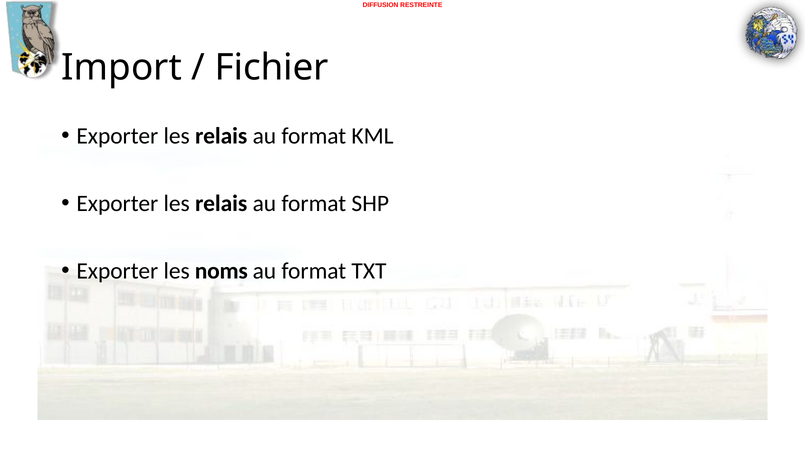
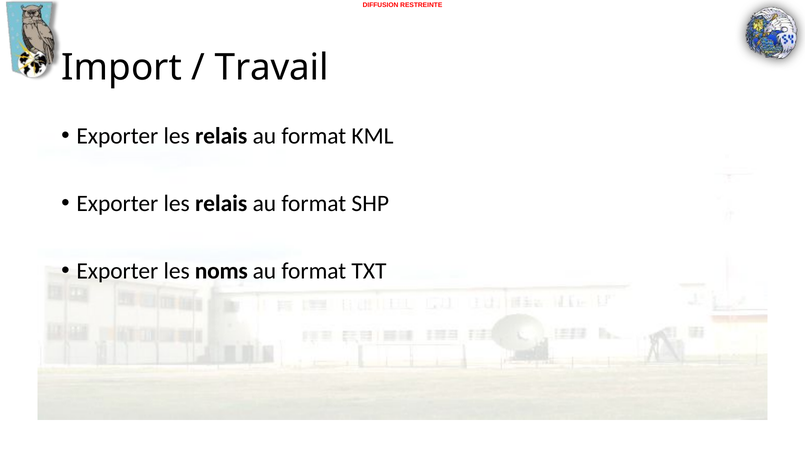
Fichier: Fichier -> Travail (272, 68)
